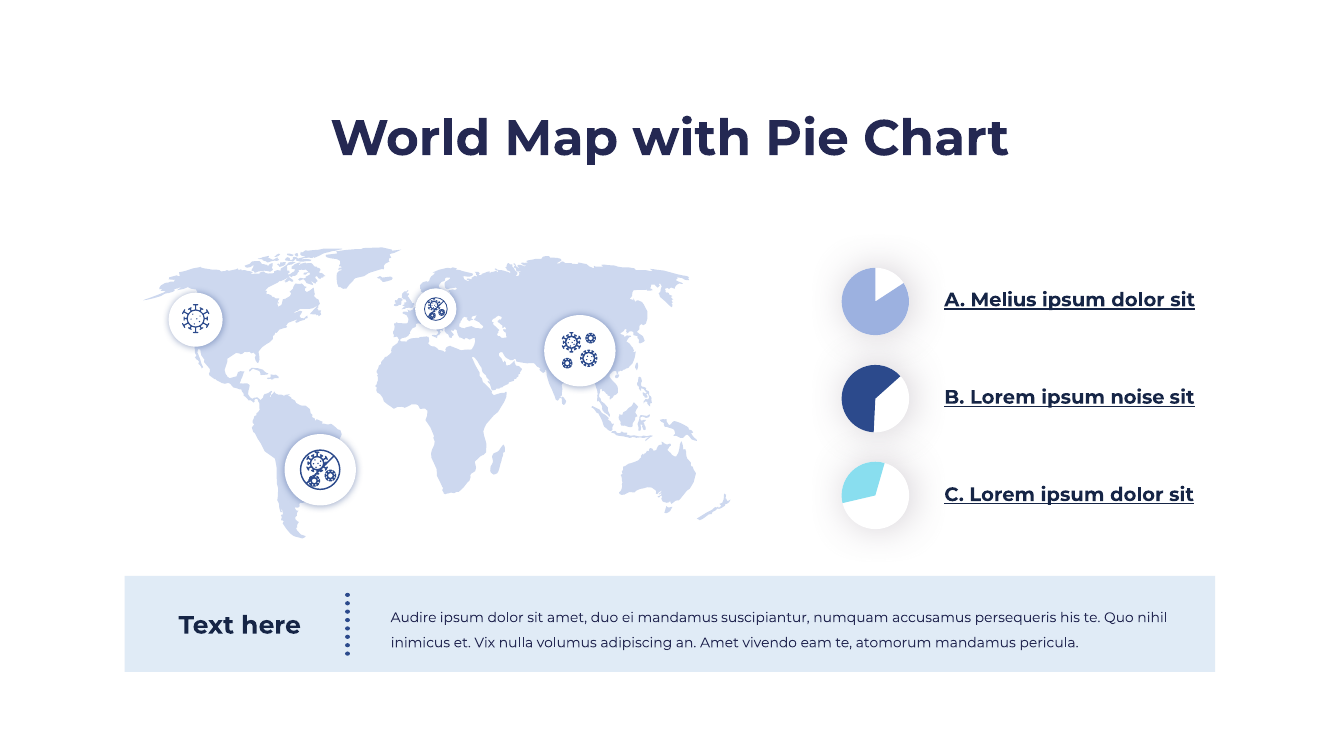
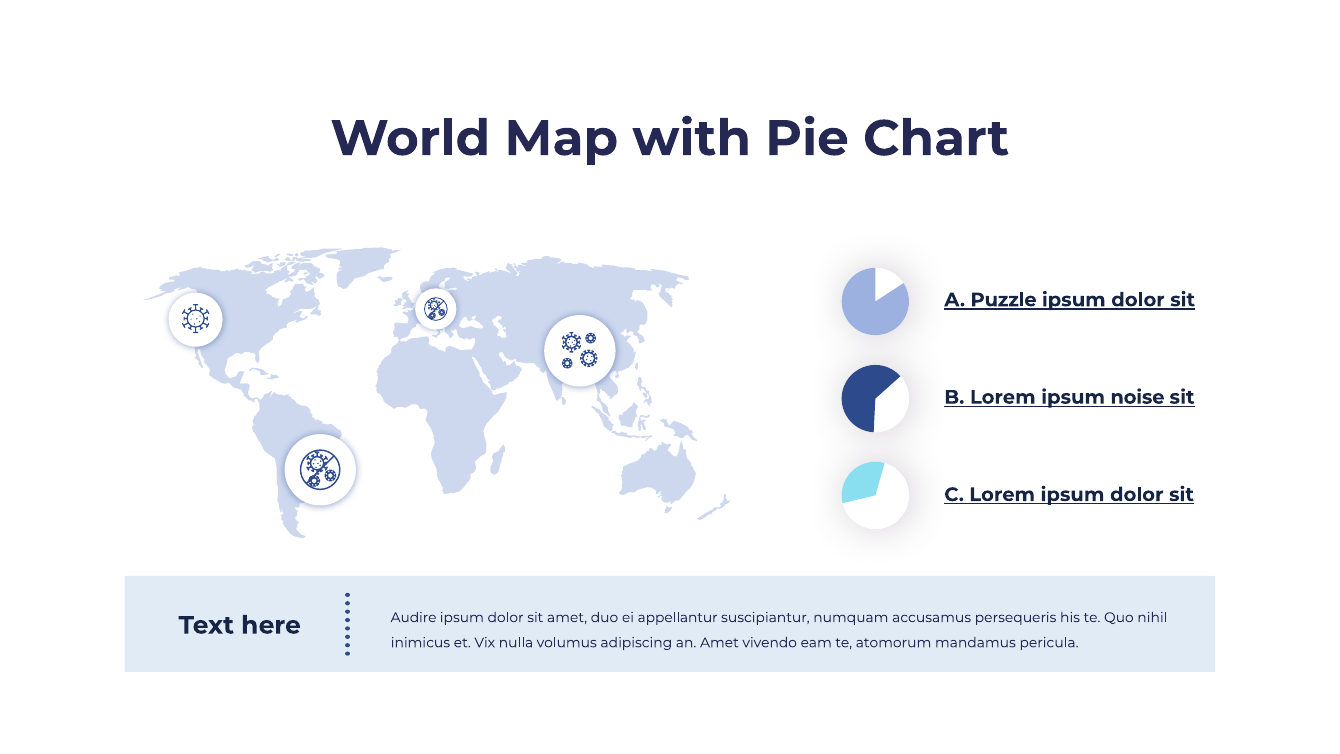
Melius: Melius -> Puzzle (1004, 300)
ei mandamus: mandamus -> appellantur (678, 617)
